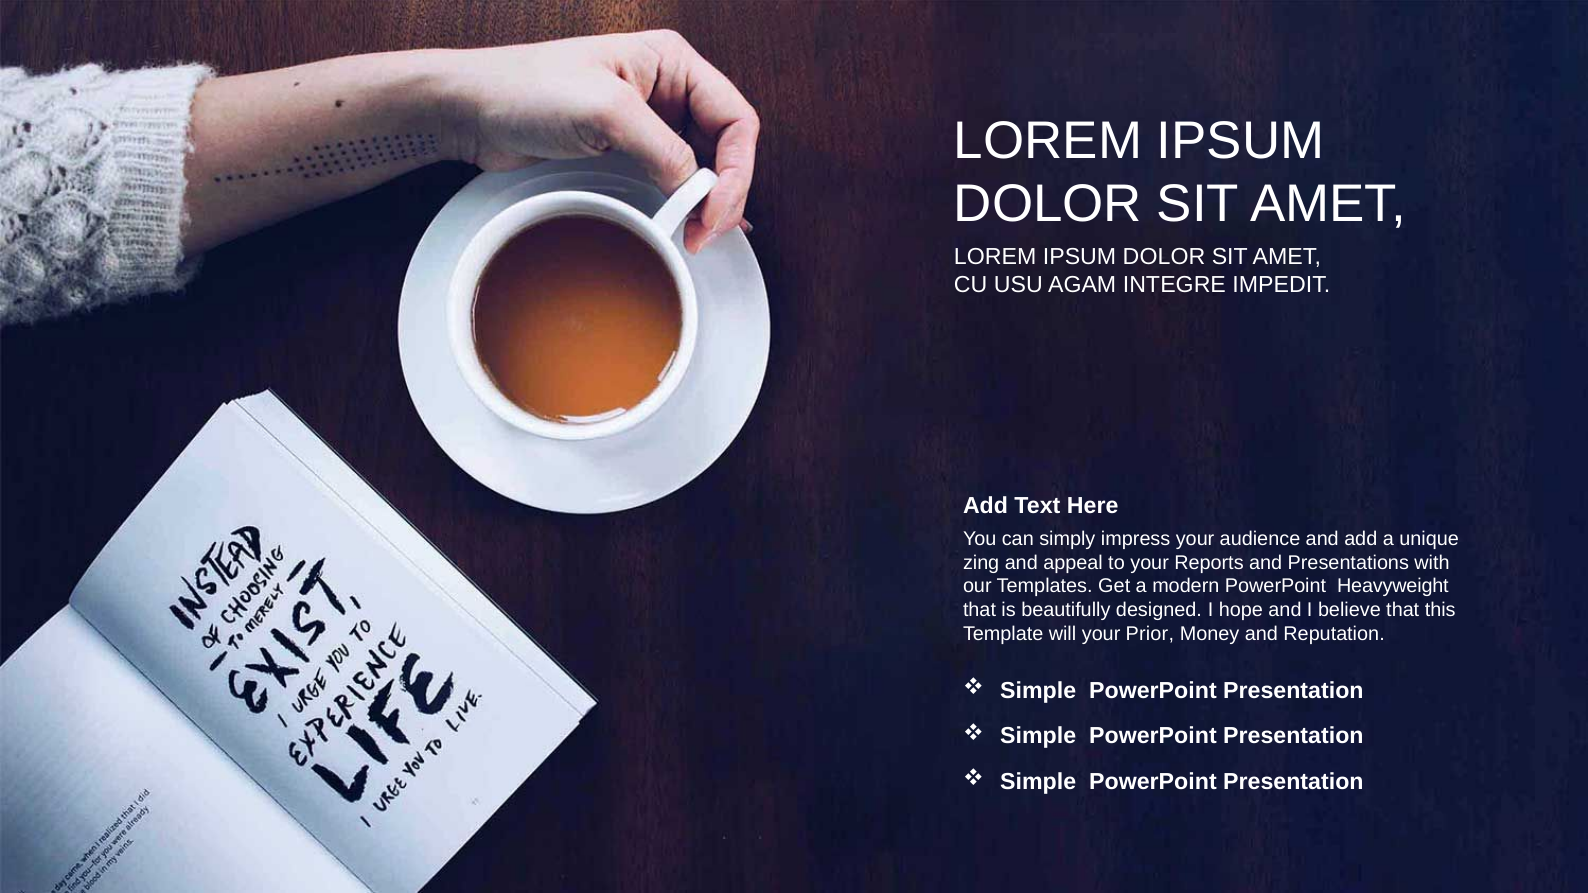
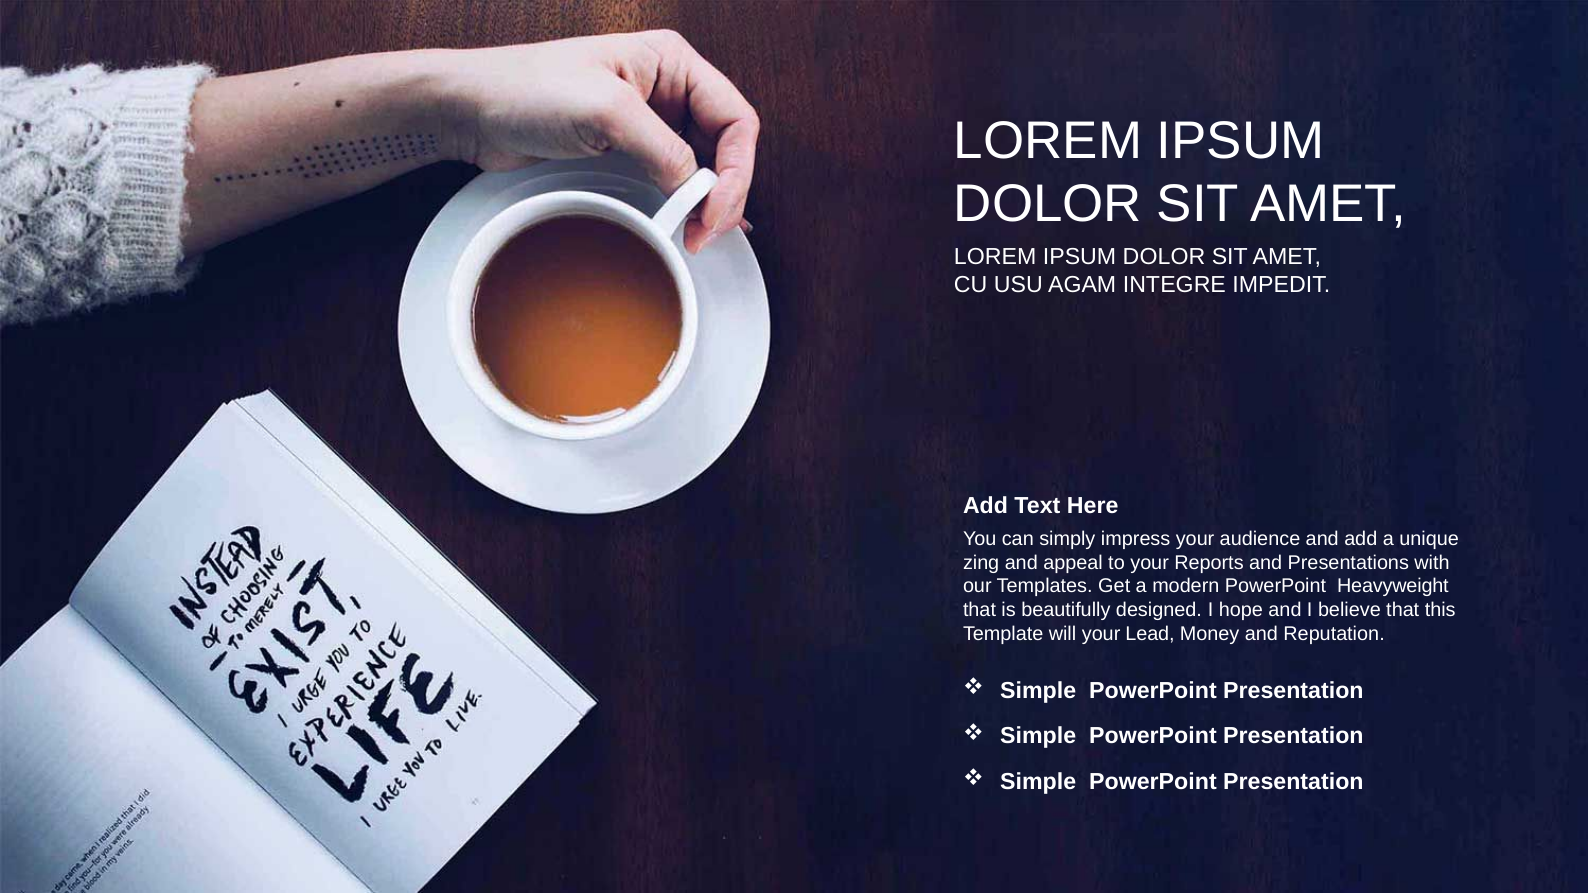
Prior: Prior -> Lead (1150, 634)
